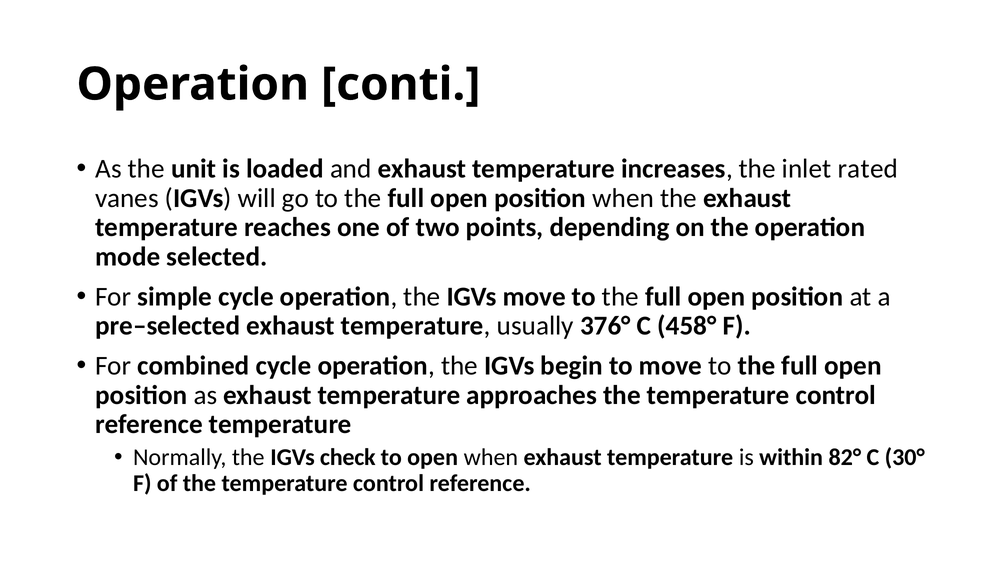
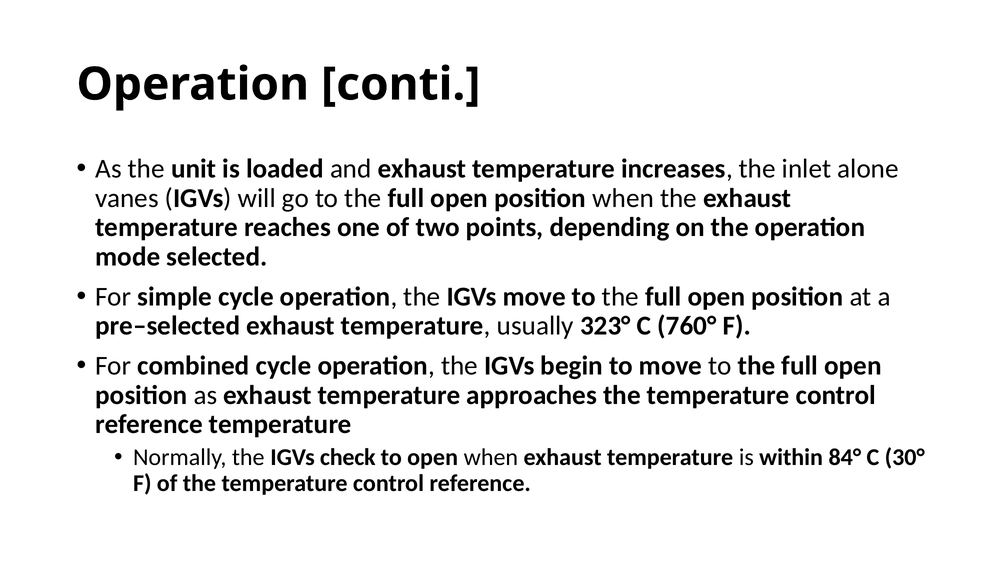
rated: rated -> alone (868, 169)
376°: 376° -> 323° (605, 326)
458°: 458° -> 760° (687, 326)
82°: 82° -> 84° (845, 457)
